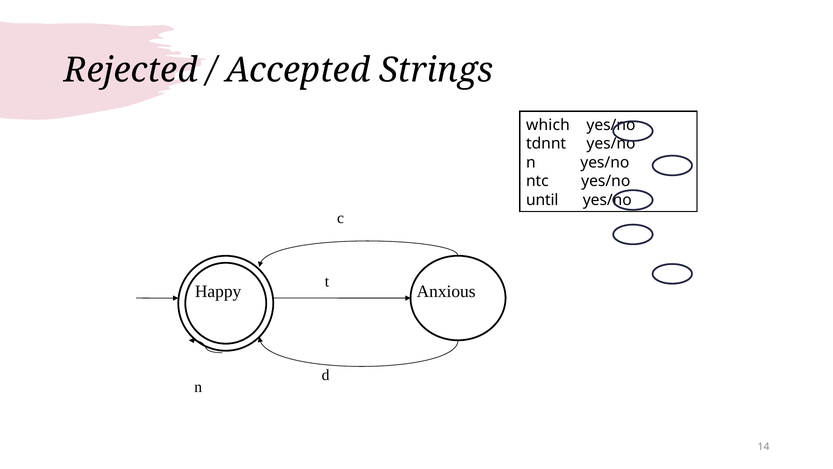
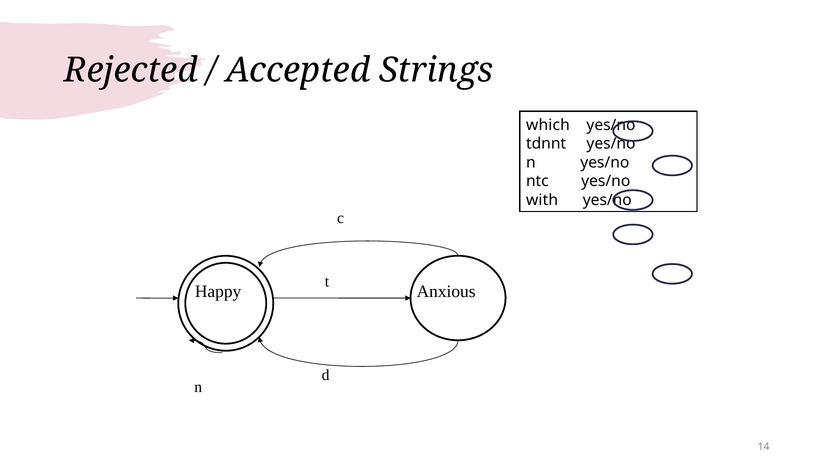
until: until -> with (542, 200)
